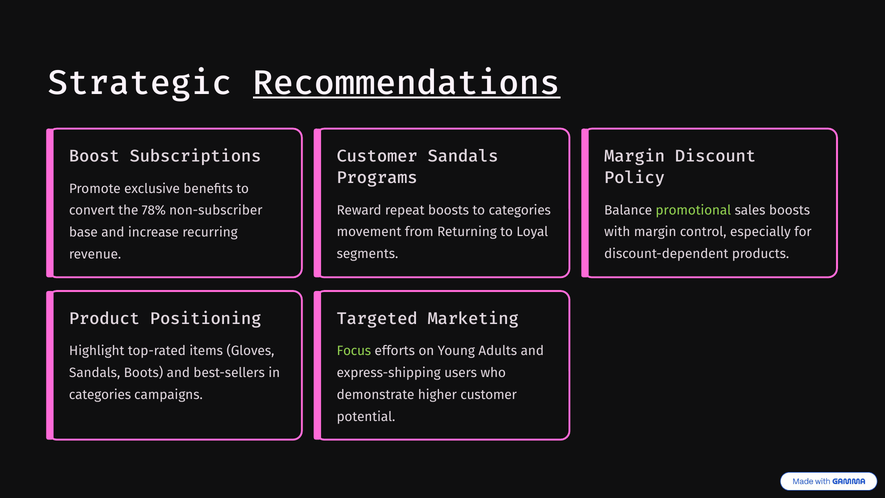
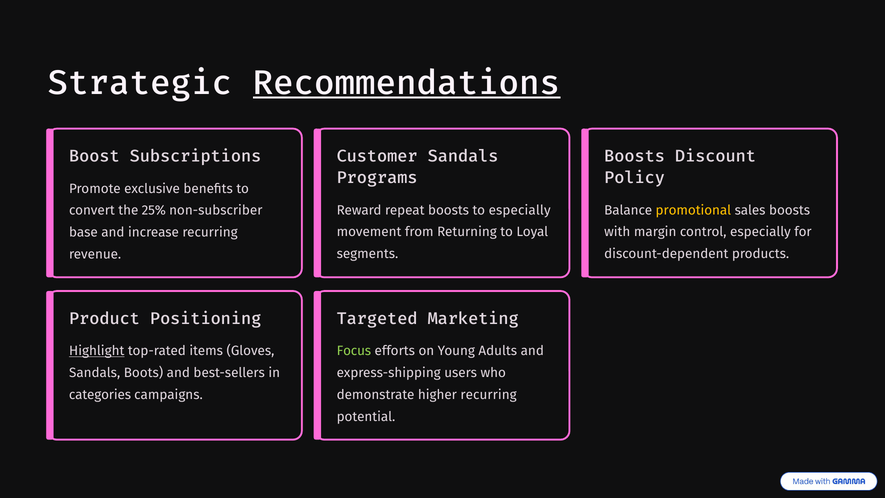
Margin: Margin -> Boosts (635, 156)
to categories: categories -> especially (520, 210)
promotional colour: light green -> yellow (693, 210)
78%: 78% -> 25% (154, 210)
Highlight underline: none -> present (97, 351)
higher customer: customer -> recurring (489, 395)
